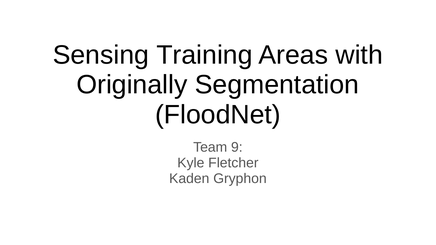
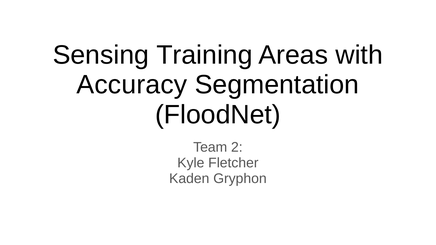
Originally: Originally -> Accuracy (132, 85)
9: 9 -> 2 (237, 148)
